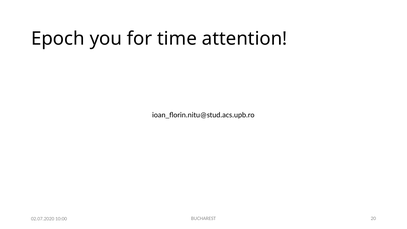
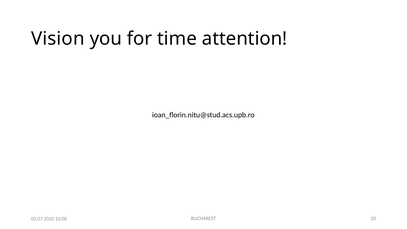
Epoch: Epoch -> Vision (58, 39)
